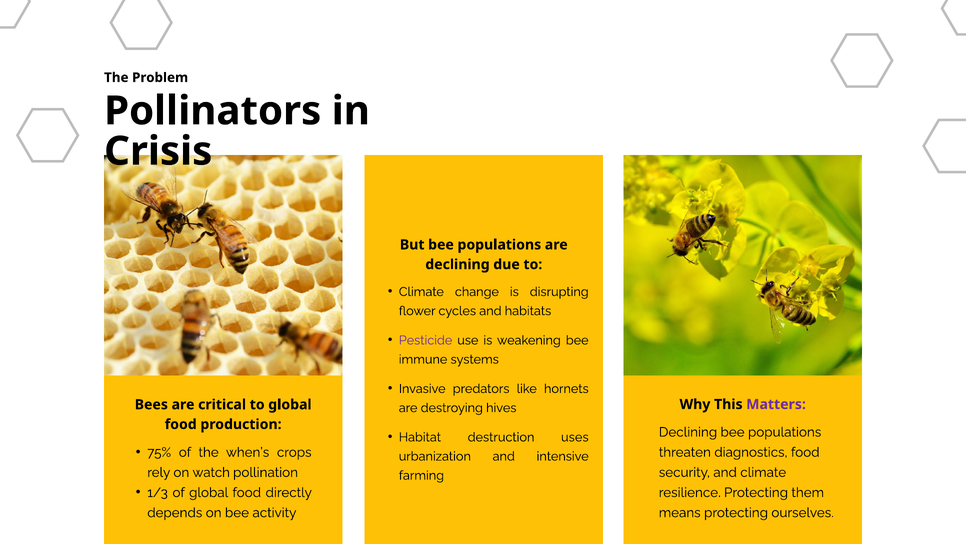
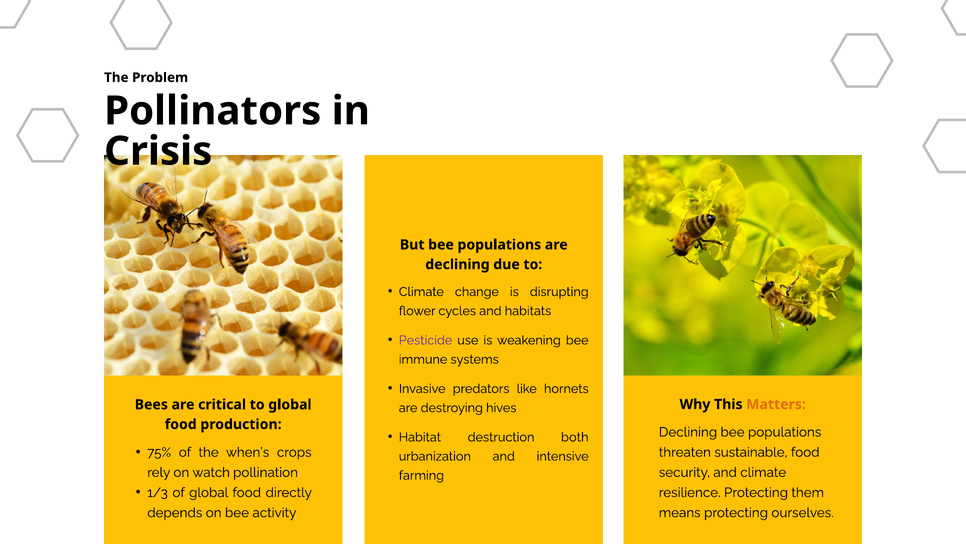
Matters colour: purple -> orange (776, 404)
uses: uses -> both (575, 437)
diagnostics: diagnostics -> sustainable (751, 452)
